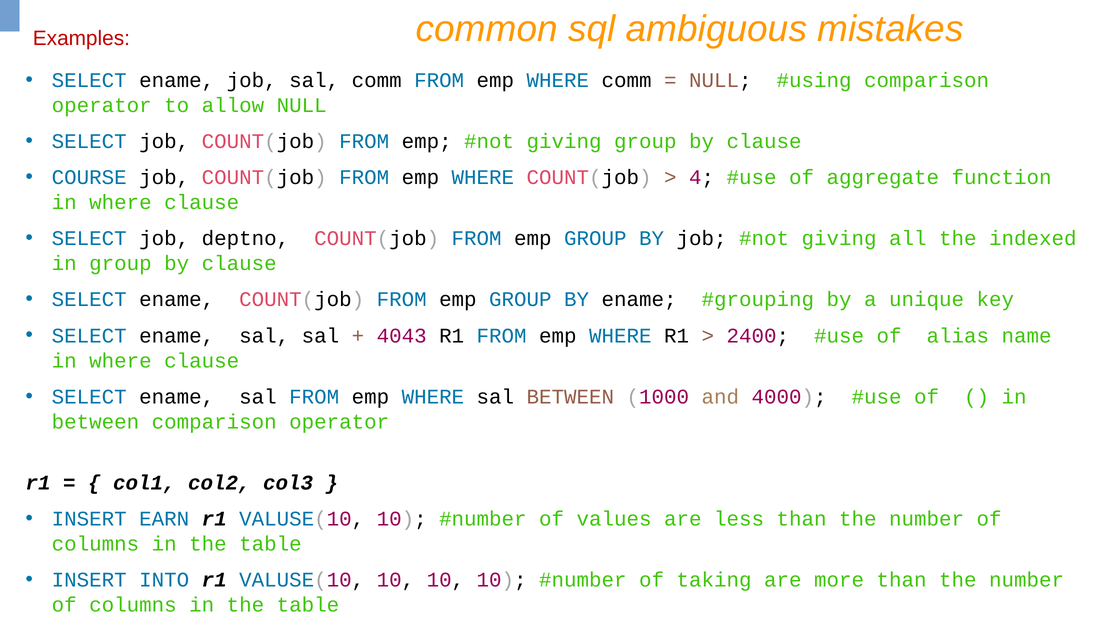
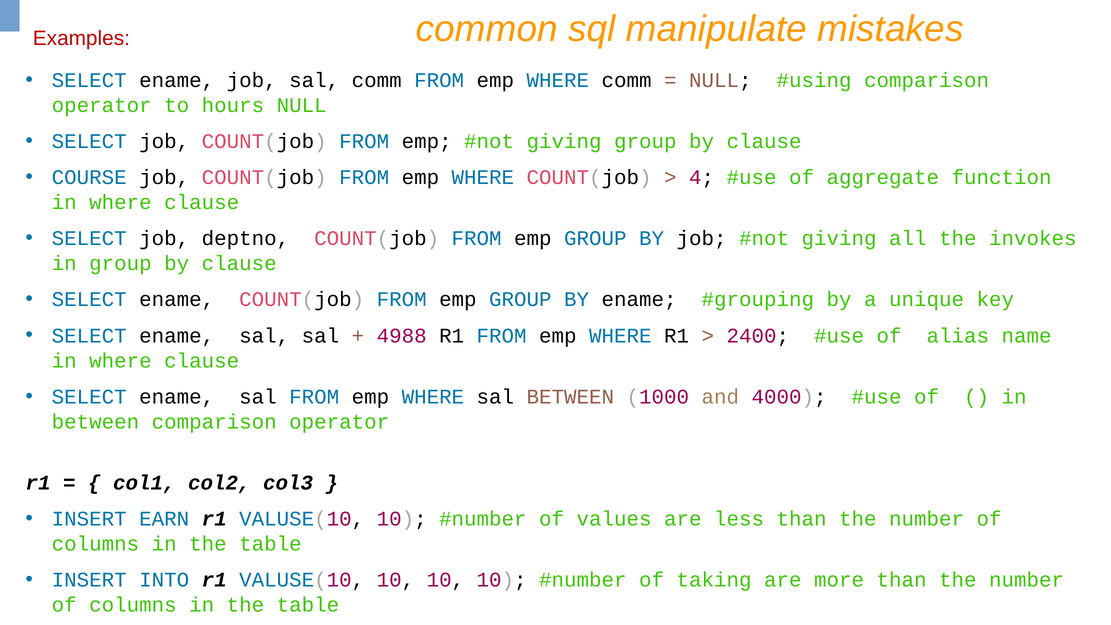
ambiguous: ambiguous -> manipulate (716, 29)
allow: allow -> hours (233, 105)
indexed: indexed -> invokes (1033, 239)
4043: 4043 -> 4988 (402, 336)
